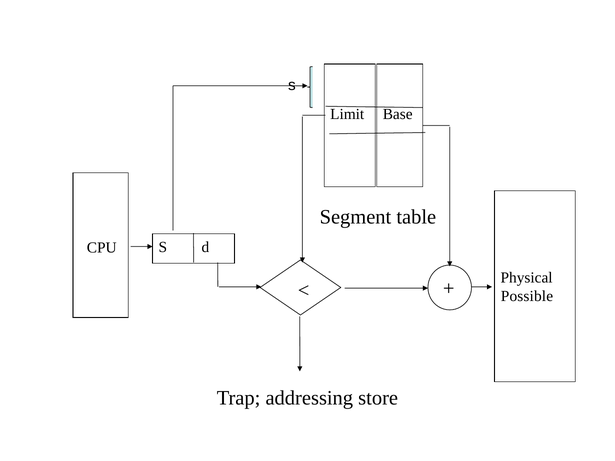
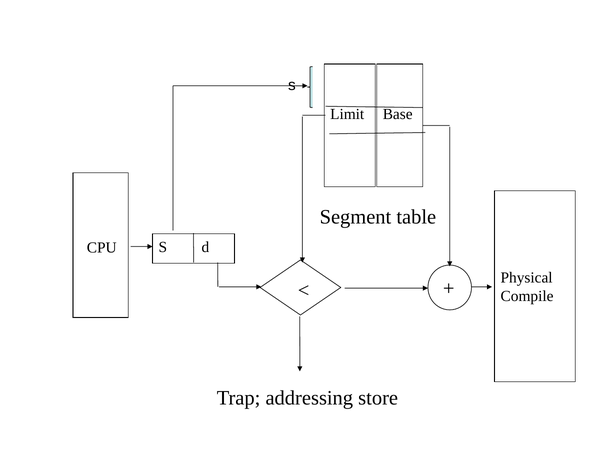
Possible: Possible -> Compile (527, 296)
